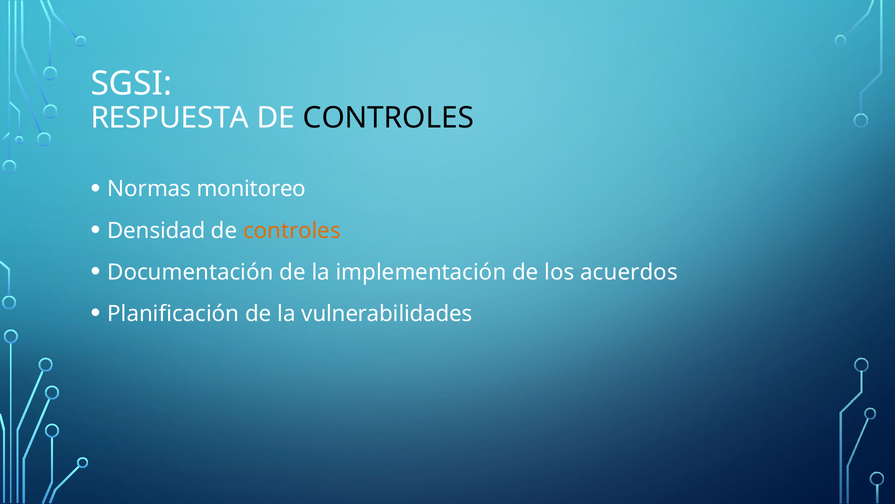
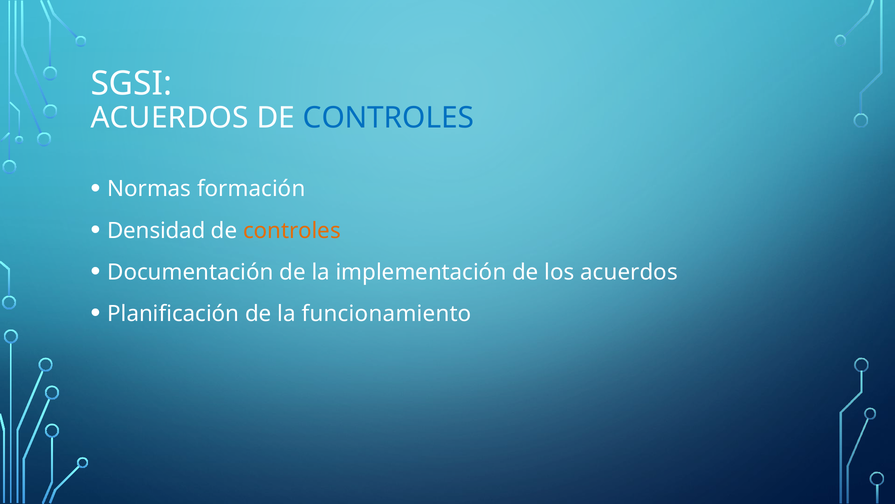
RESPUESTA: RESPUESTA -> ACUERDOS (170, 118)
CONTROLES colour: black -> blue (388, 118)
monitoreo: monitoreo -> formación (251, 189)
vulnerabilidades: vulnerabilidades -> funcionamiento (387, 313)
